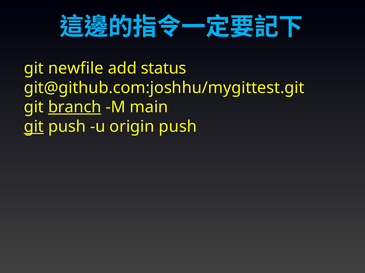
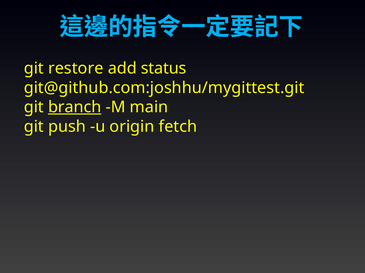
newfile: newfile -> restore (76, 68)
git underline: present -> none (34, 127)
origin push: push -> fetch (178, 127)
